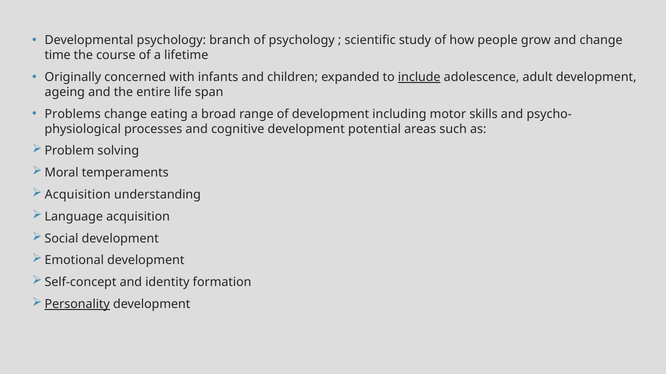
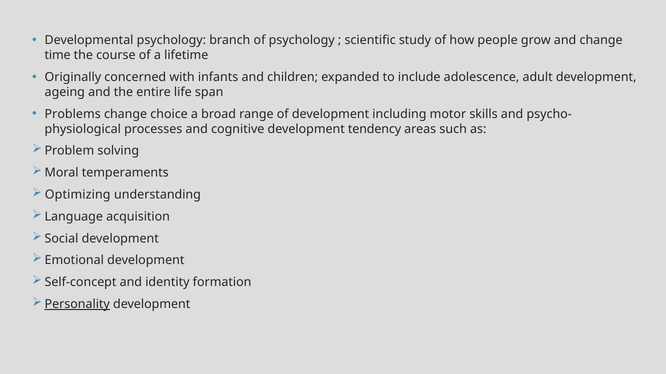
include underline: present -> none (419, 77)
eating: eating -> choice (169, 114)
potential: potential -> tendency (375, 129)
Acquisition: Acquisition -> Optimizing (78, 195)
